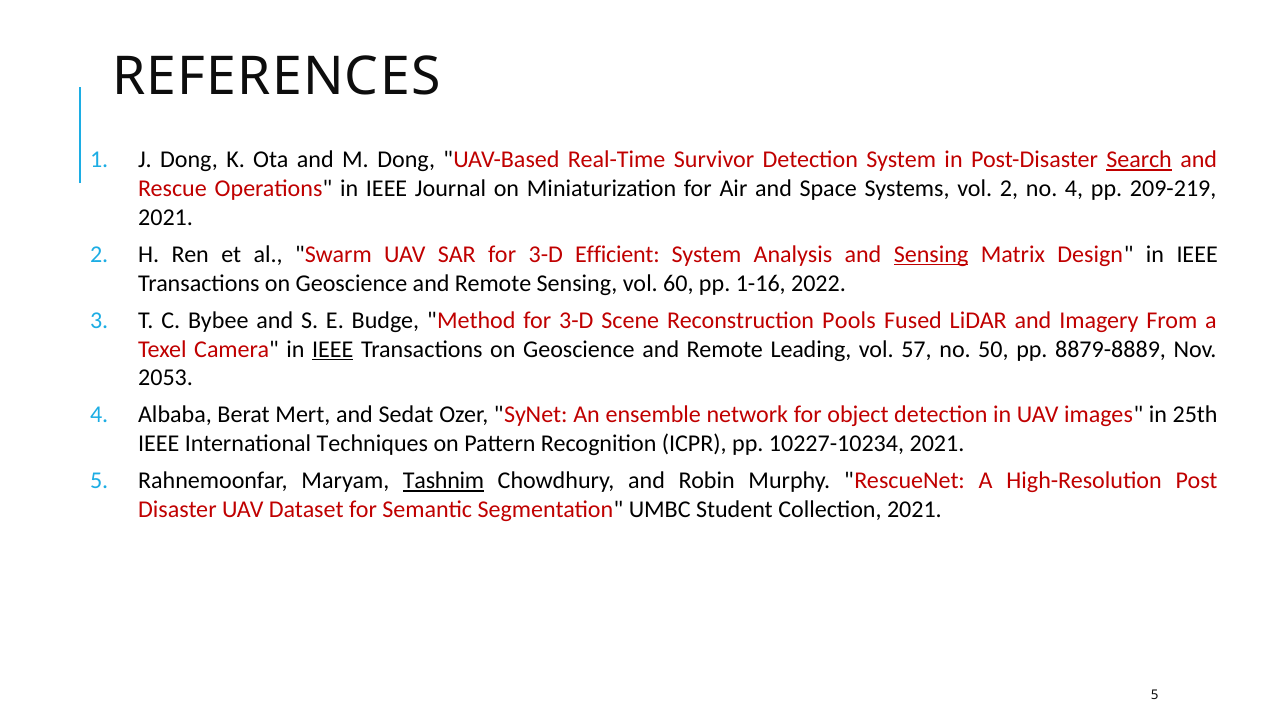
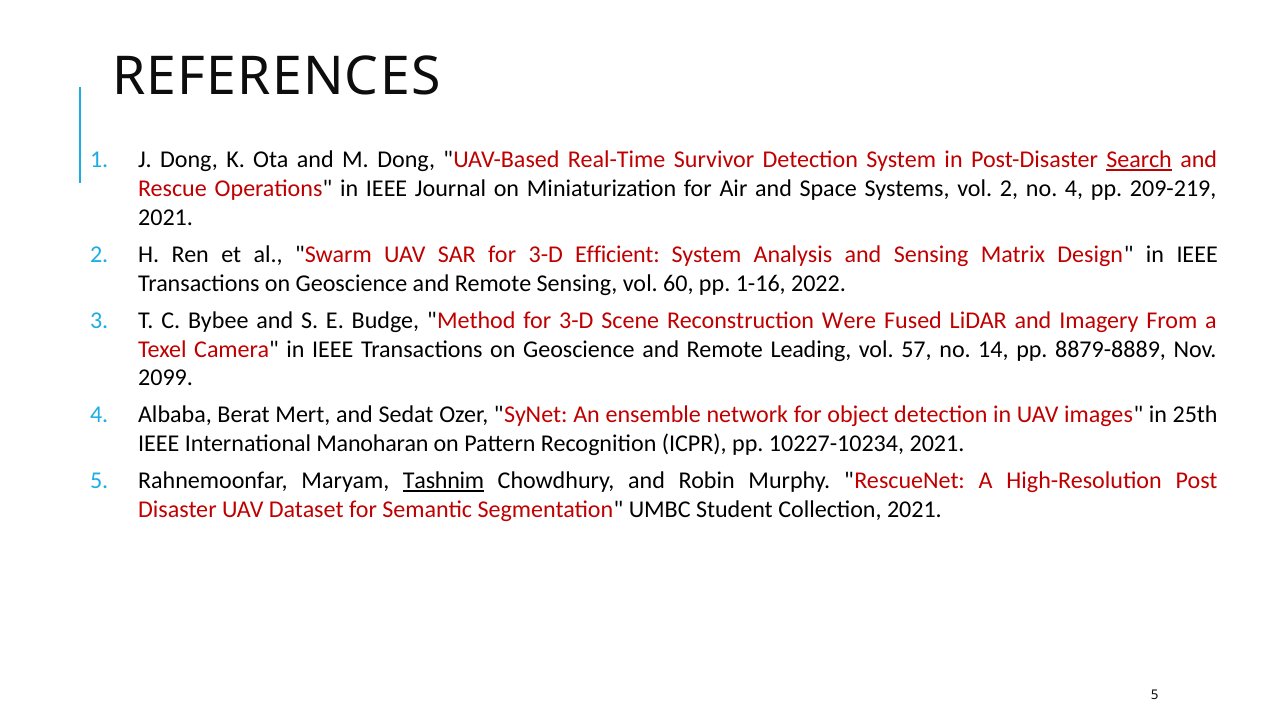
Sensing underline: present -> none (931, 254)
Pools: Pools -> Were (849, 320)
IEEE underline: present -> none (333, 349)
50: 50 -> 14 (993, 349)
2053: 2053 -> 2099 (166, 378)
Techniques: Techniques -> Manoharan (373, 444)
